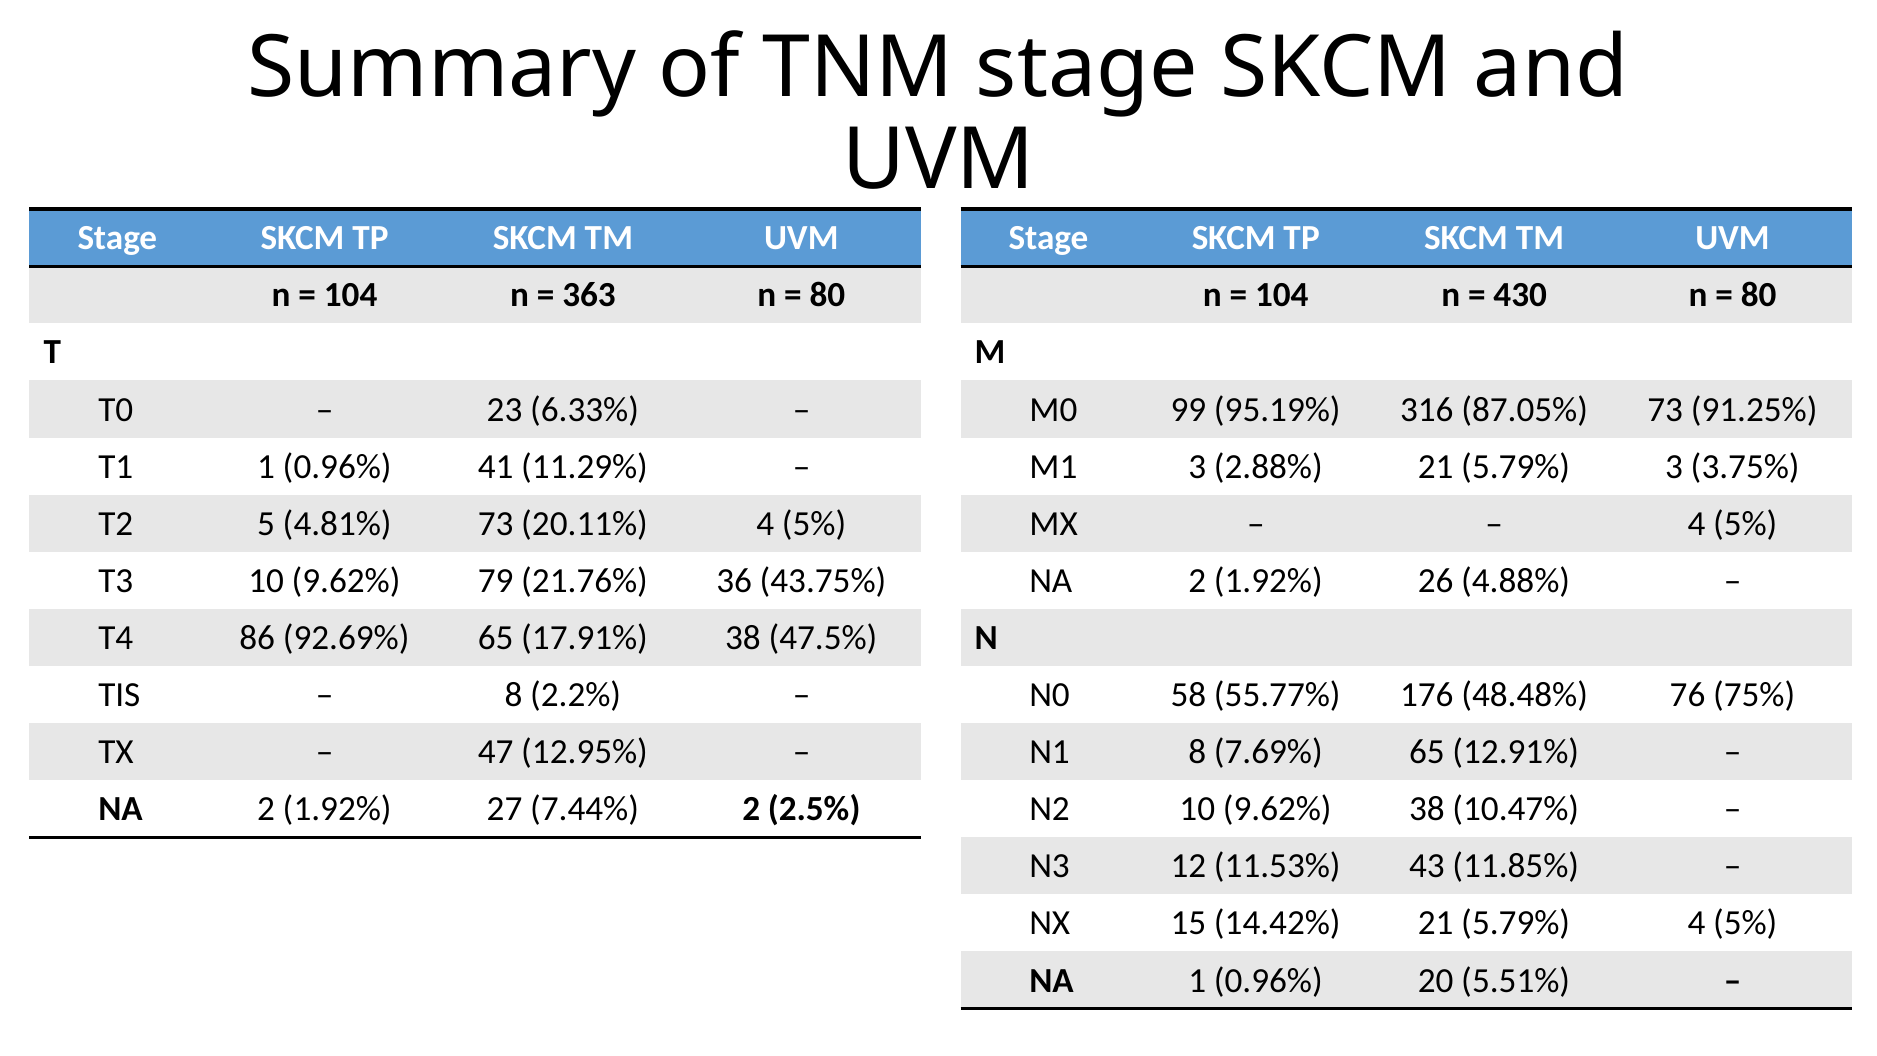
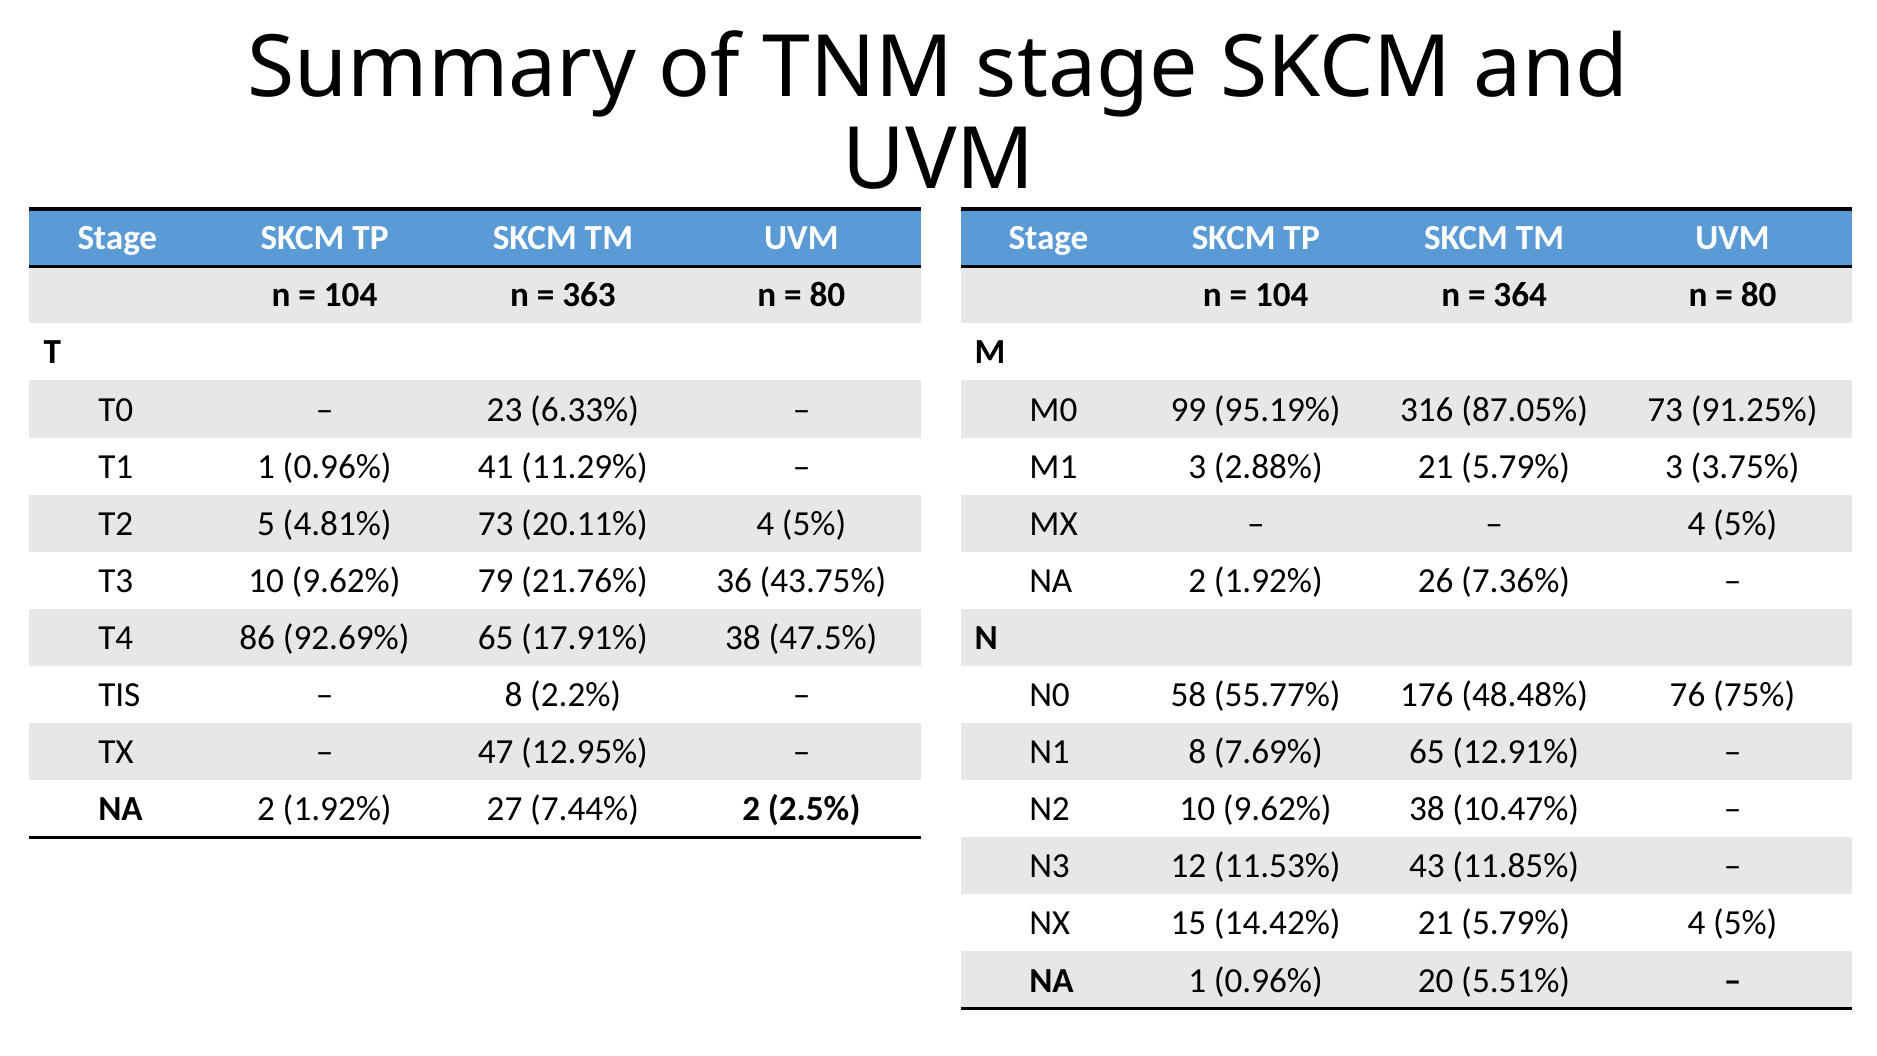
430: 430 -> 364 (1520, 295)
4.88%: 4.88% -> 7.36% (1516, 581)
